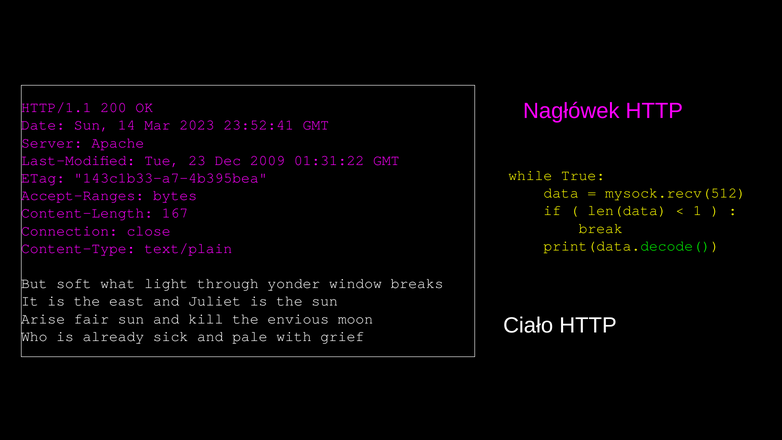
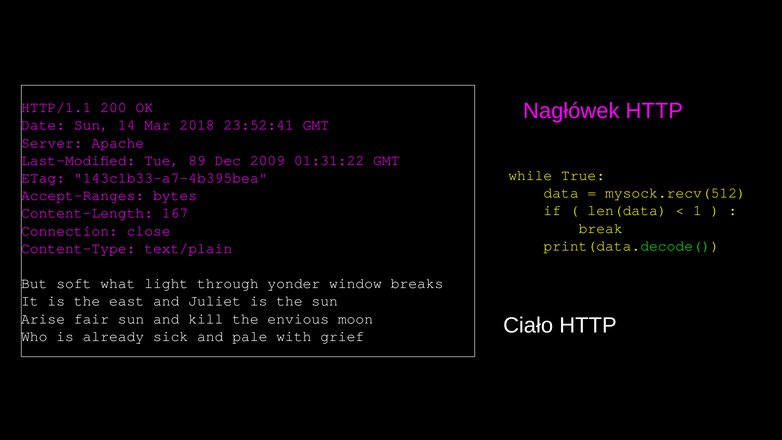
2023: 2023 -> 2018 (197, 125)
23: 23 -> 89 (197, 160)
